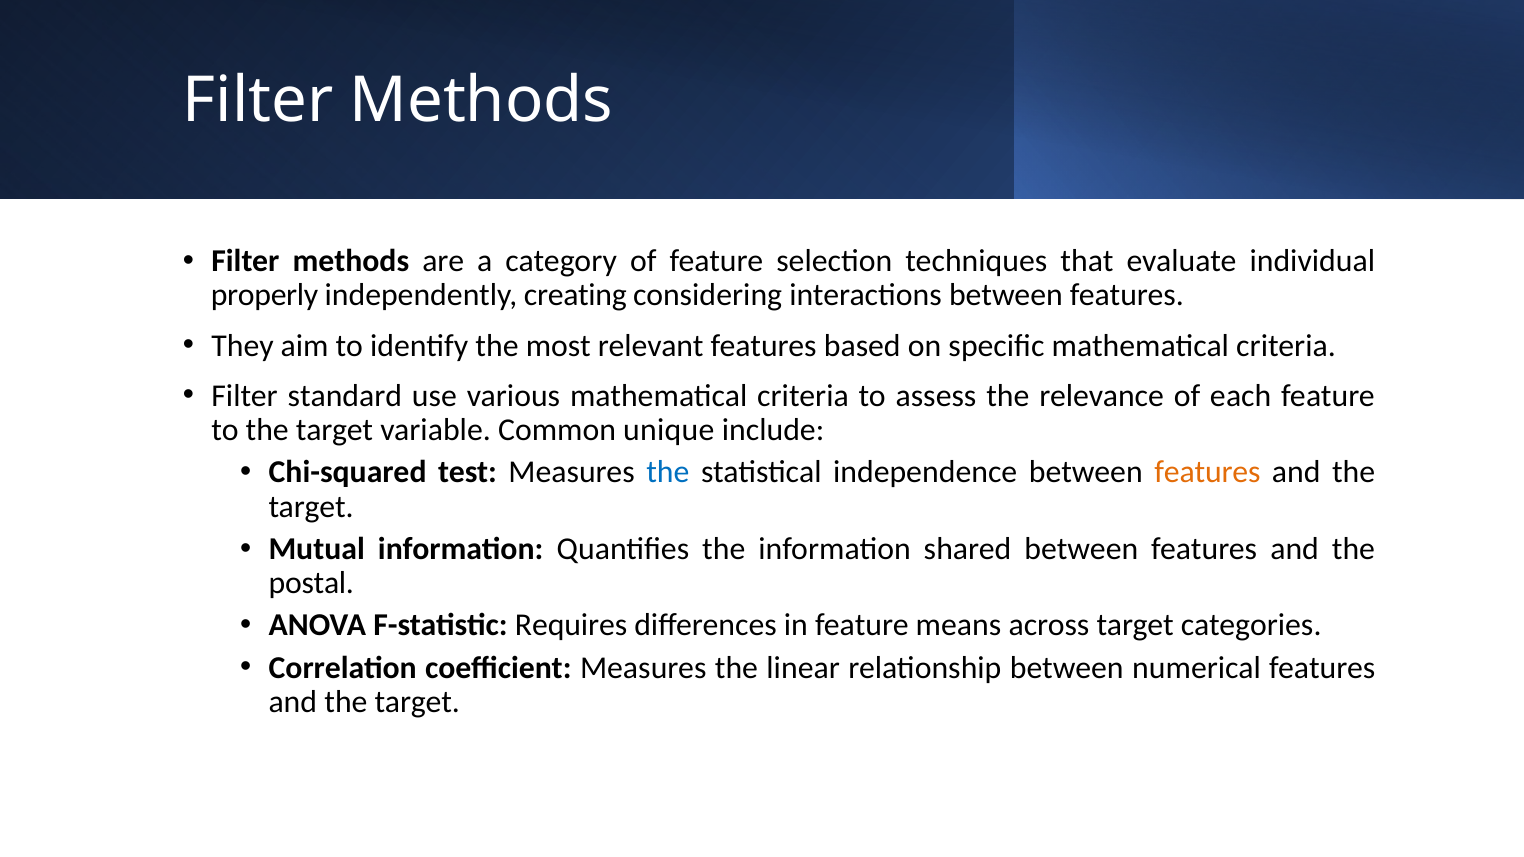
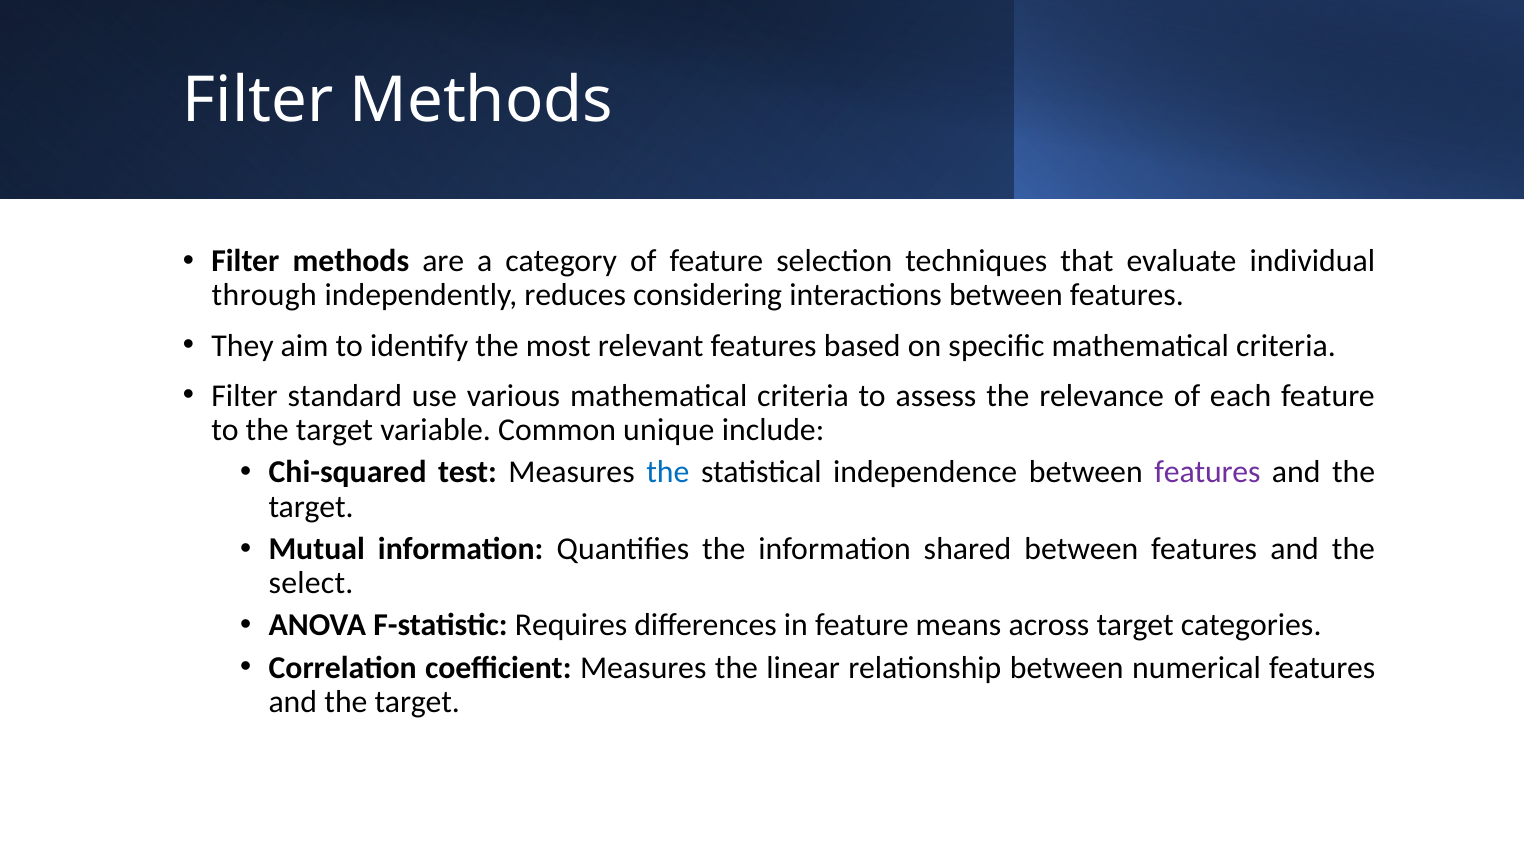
properly: properly -> through (264, 295)
creating: creating -> reduces (575, 295)
features colour: orange -> purple (1207, 472)
postal: postal -> select (311, 583)
